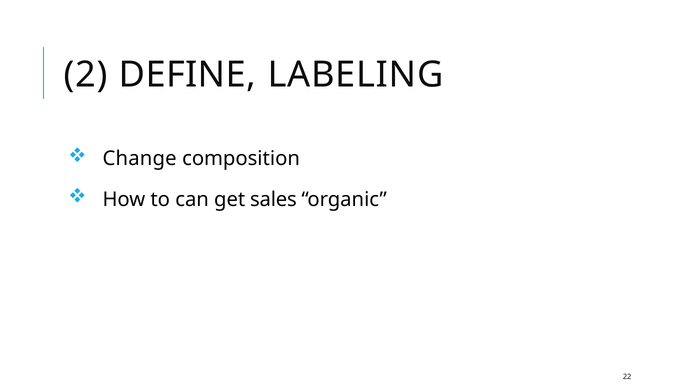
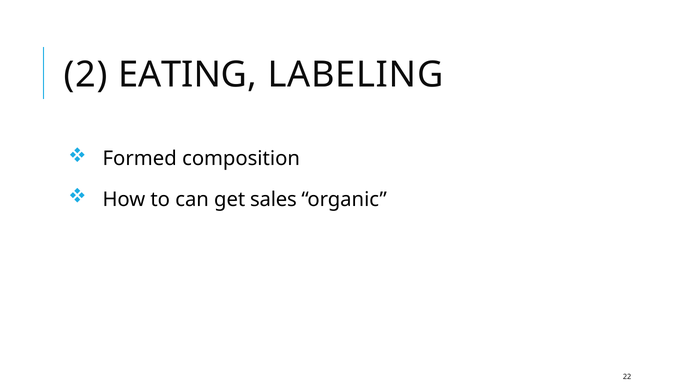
DEFINE: DEFINE -> EATING (188, 75)
Change: Change -> Formed (140, 159)
